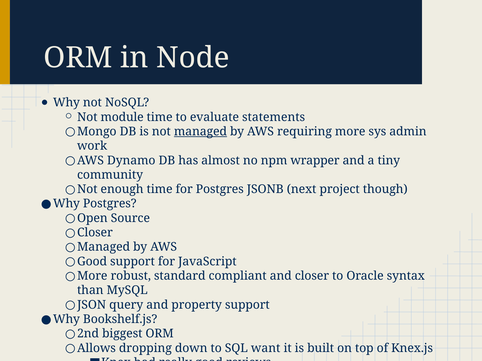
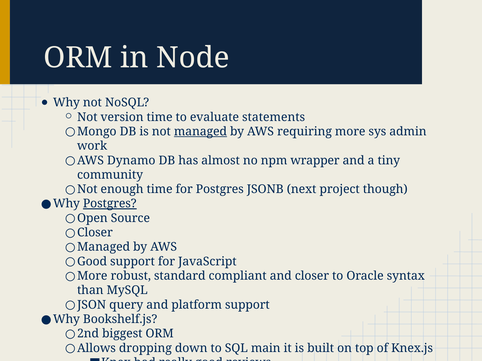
module: module -> version (122, 117)
Postgres underline: none -> present (110, 204)
property: property -> platform (197, 305)
want: want -> main (266, 349)
